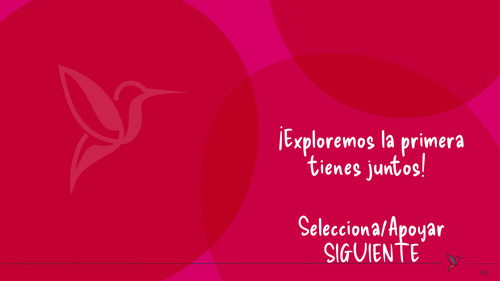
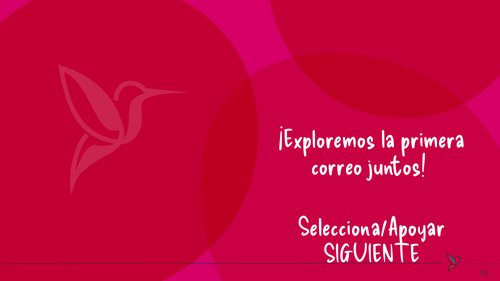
tienes: tienes -> correo (337, 167)
